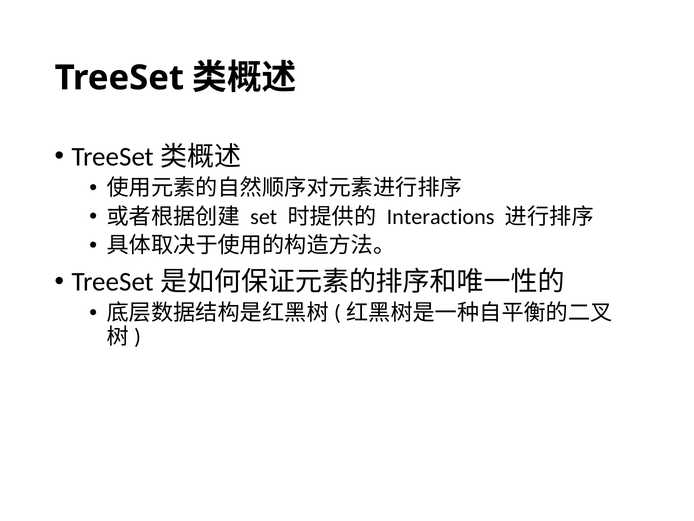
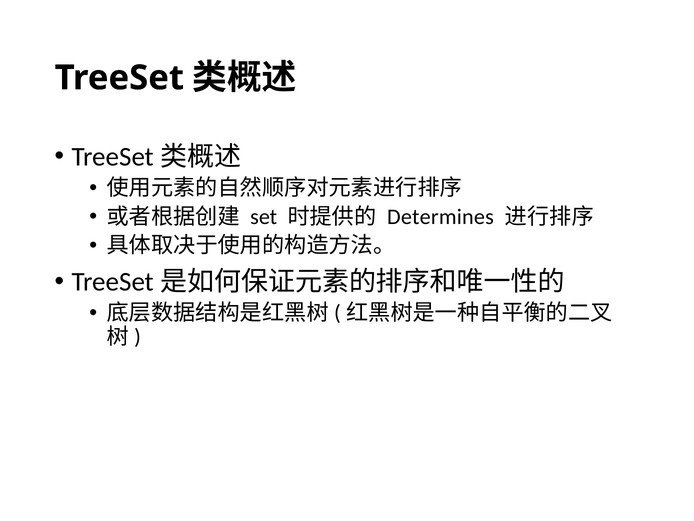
Interactions: Interactions -> Determines (440, 217)
